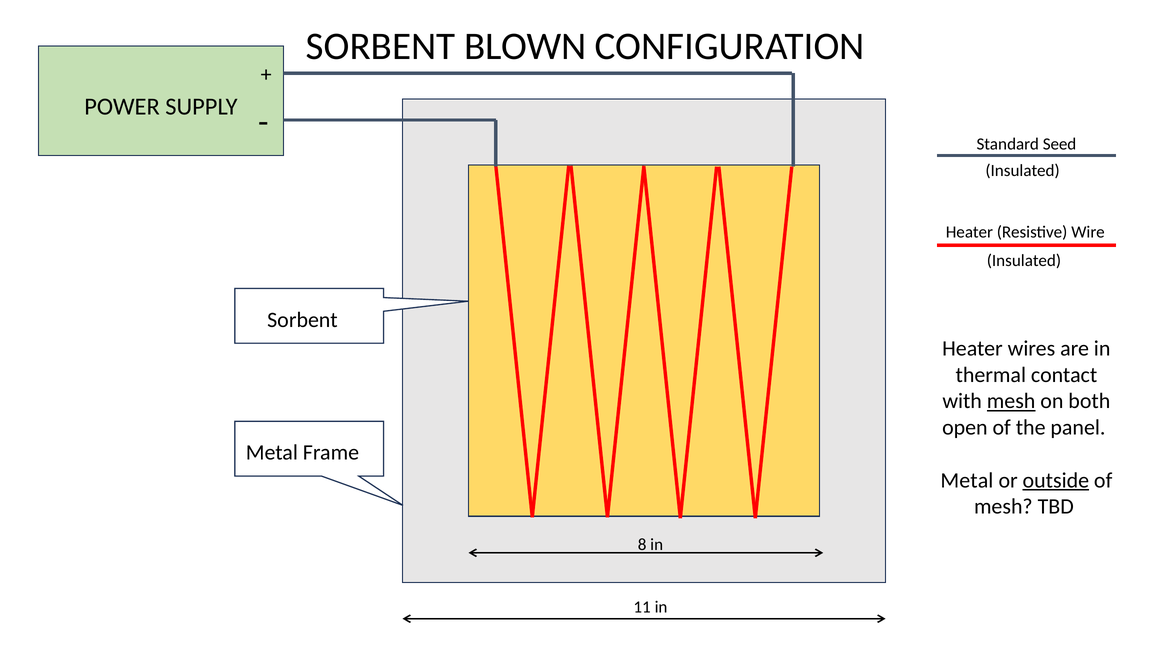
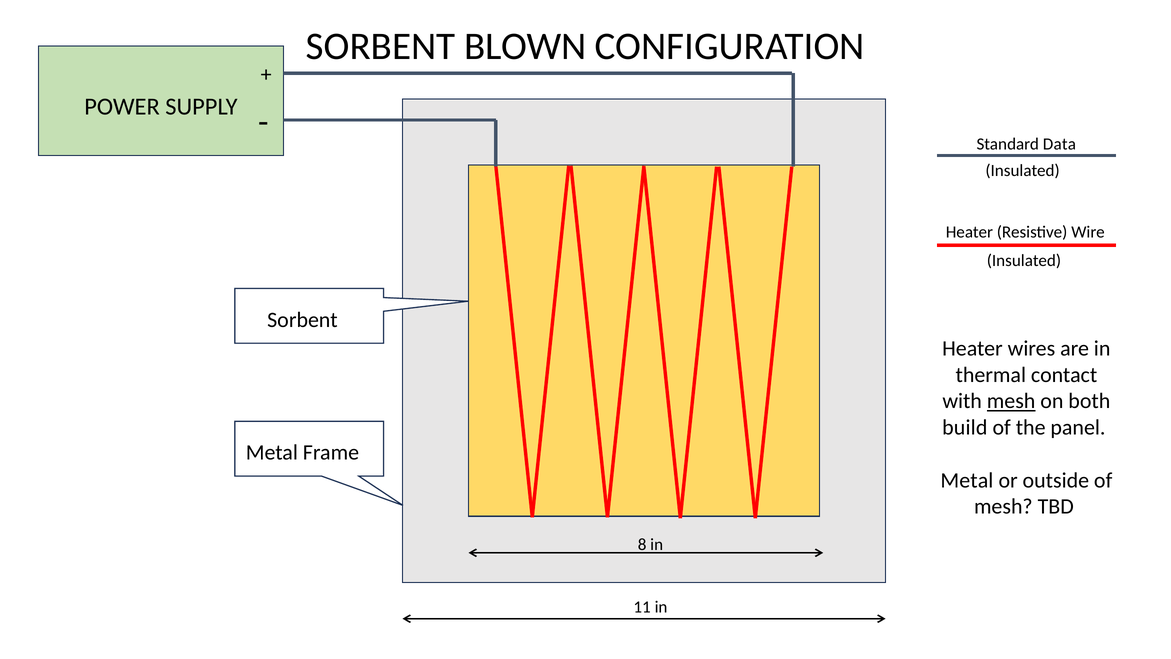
Seed: Seed -> Data (1059, 144)
open: open -> build (965, 427)
outside underline: present -> none (1056, 480)
